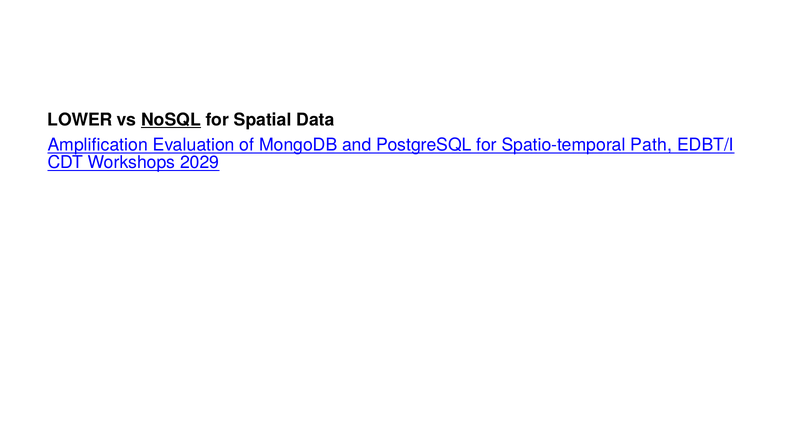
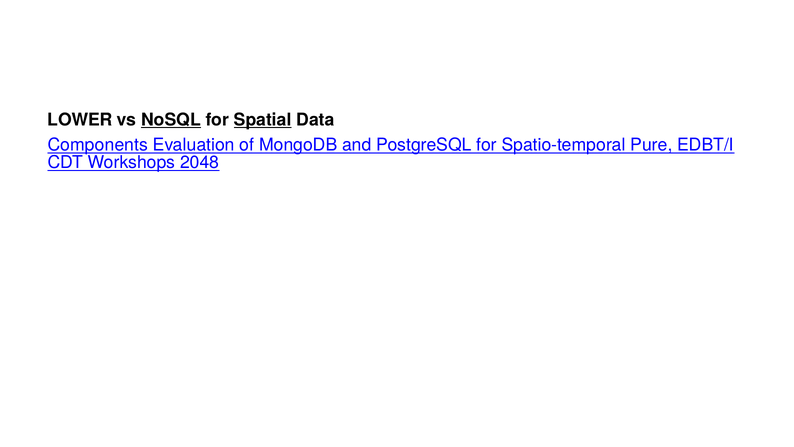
Spatial underline: none -> present (263, 120)
Amplification: Amplification -> Components (98, 145)
Path: Path -> Pure (651, 145)
2029: 2029 -> 2048 (200, 162)
